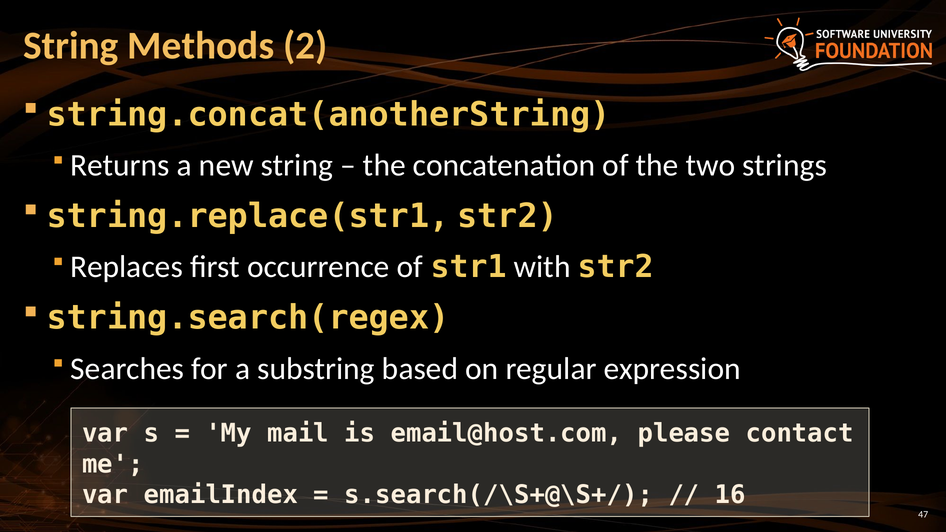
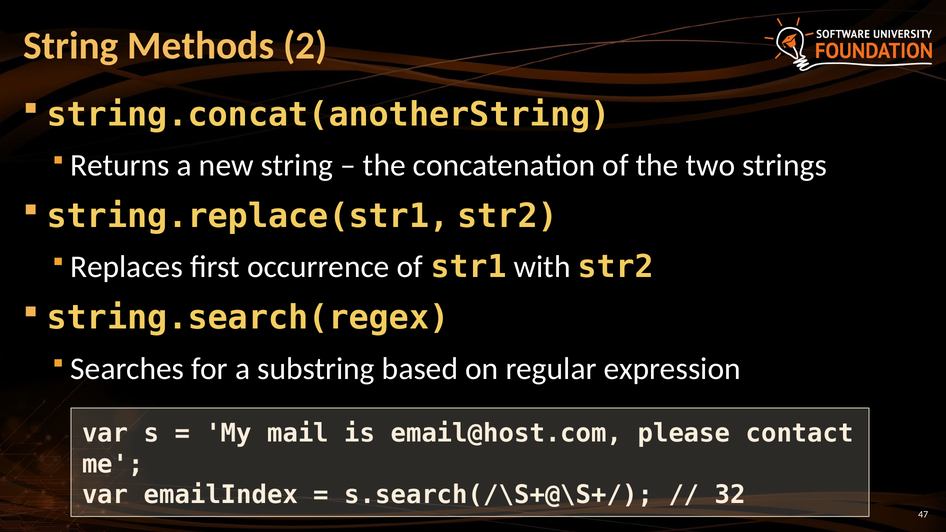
16: 16 -> 32 (730, 495)
